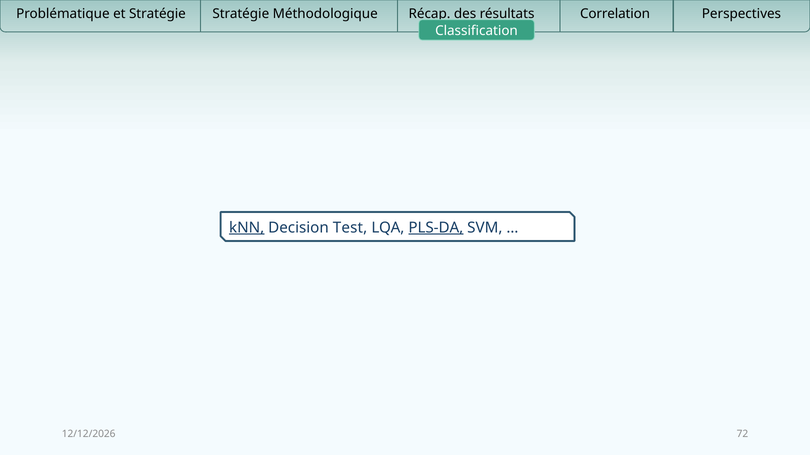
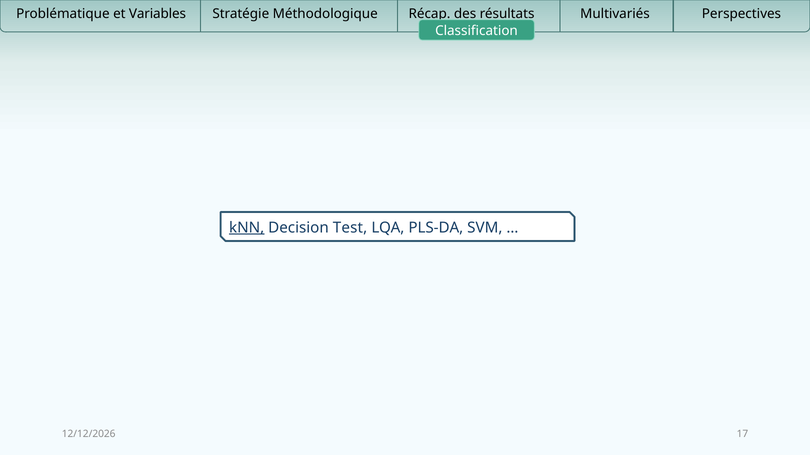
et Stratégie: Stratégie -> Variables (157, 14)
Correlation: Correlation -> Multivariés (615, 14)
PLS-DA underline: present -> none (436, 228)
72: 72 -> 17 (742, 434)
